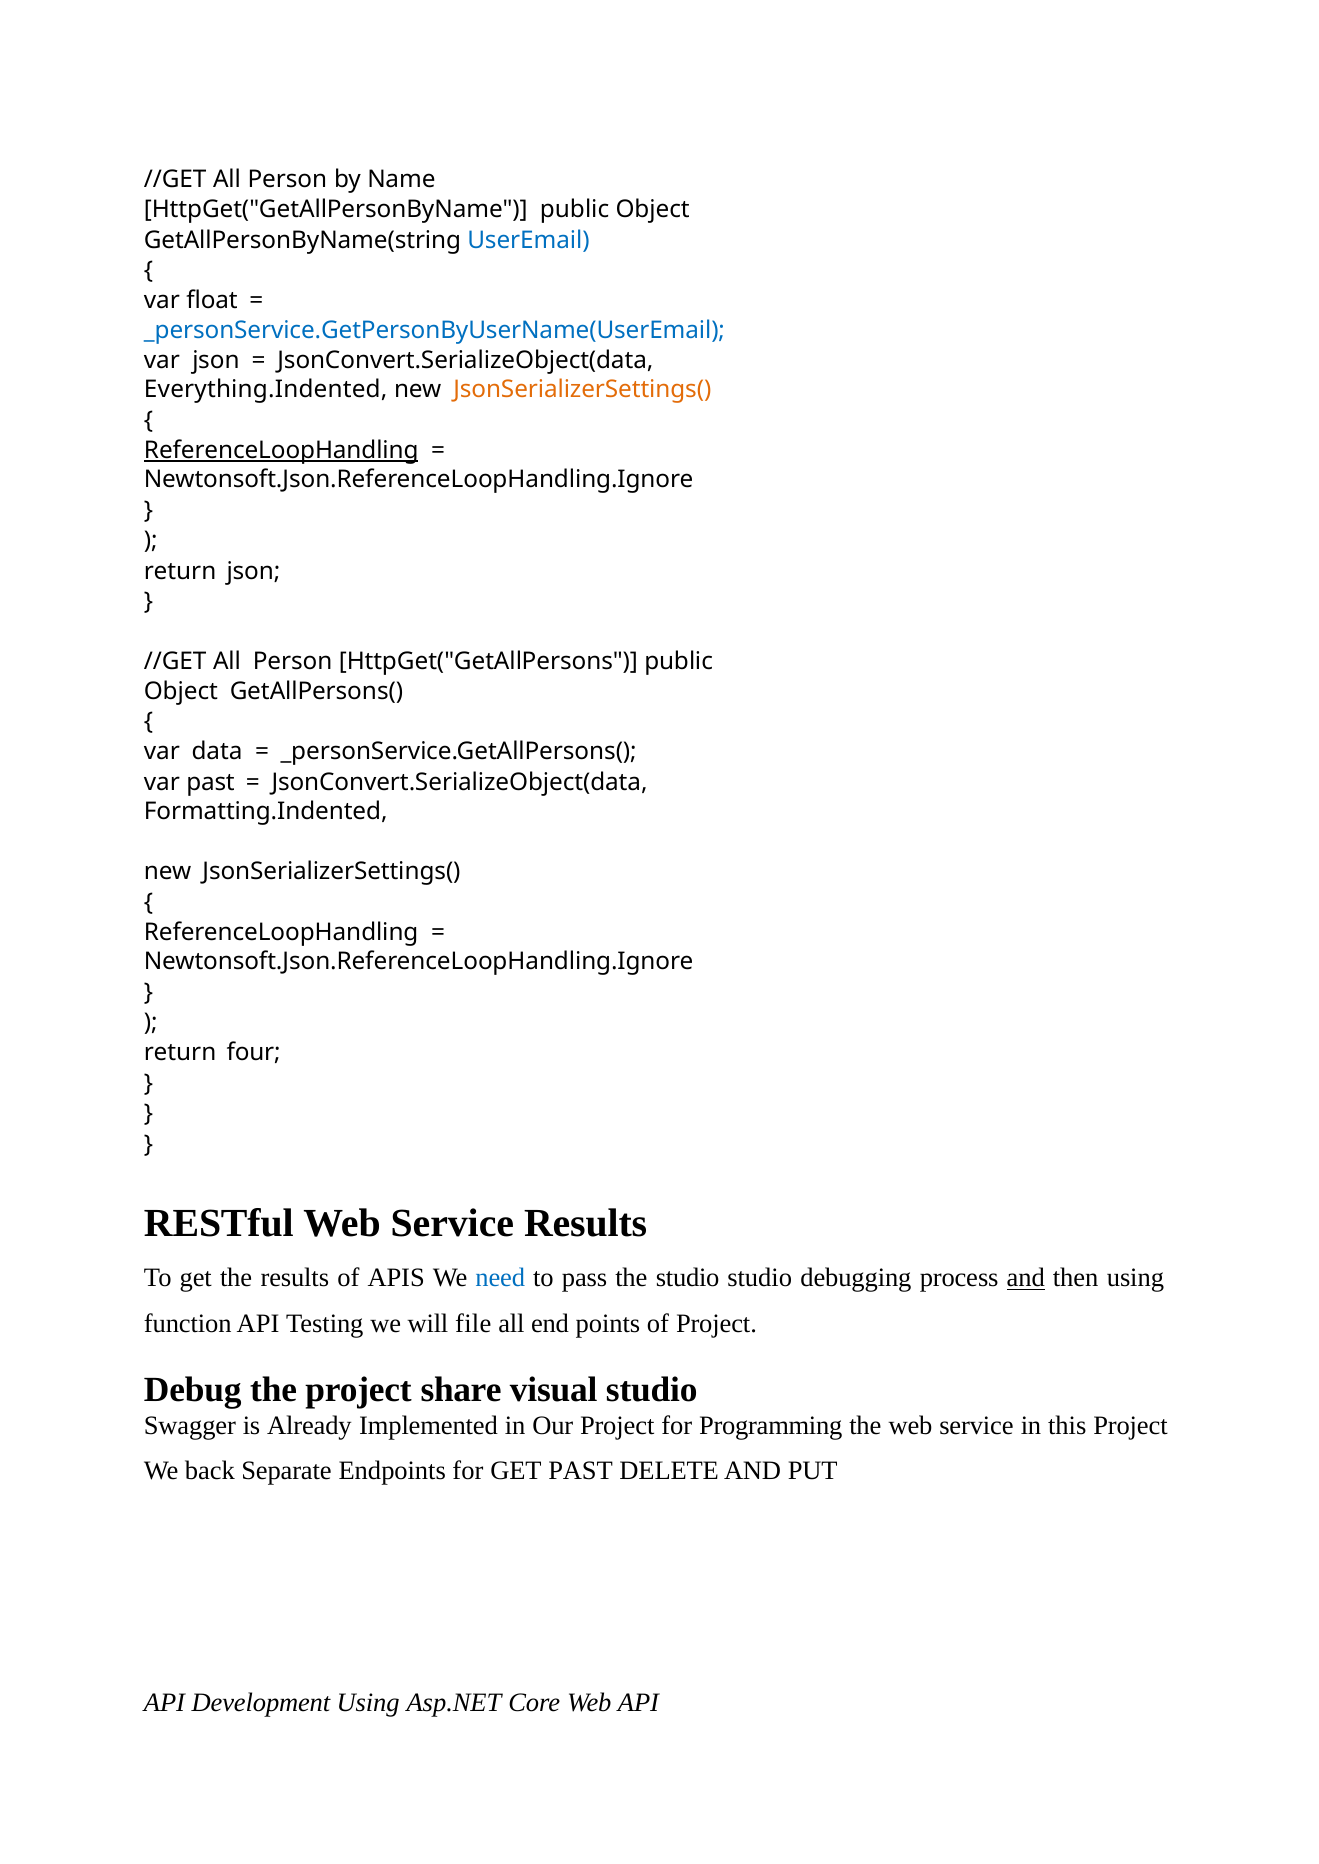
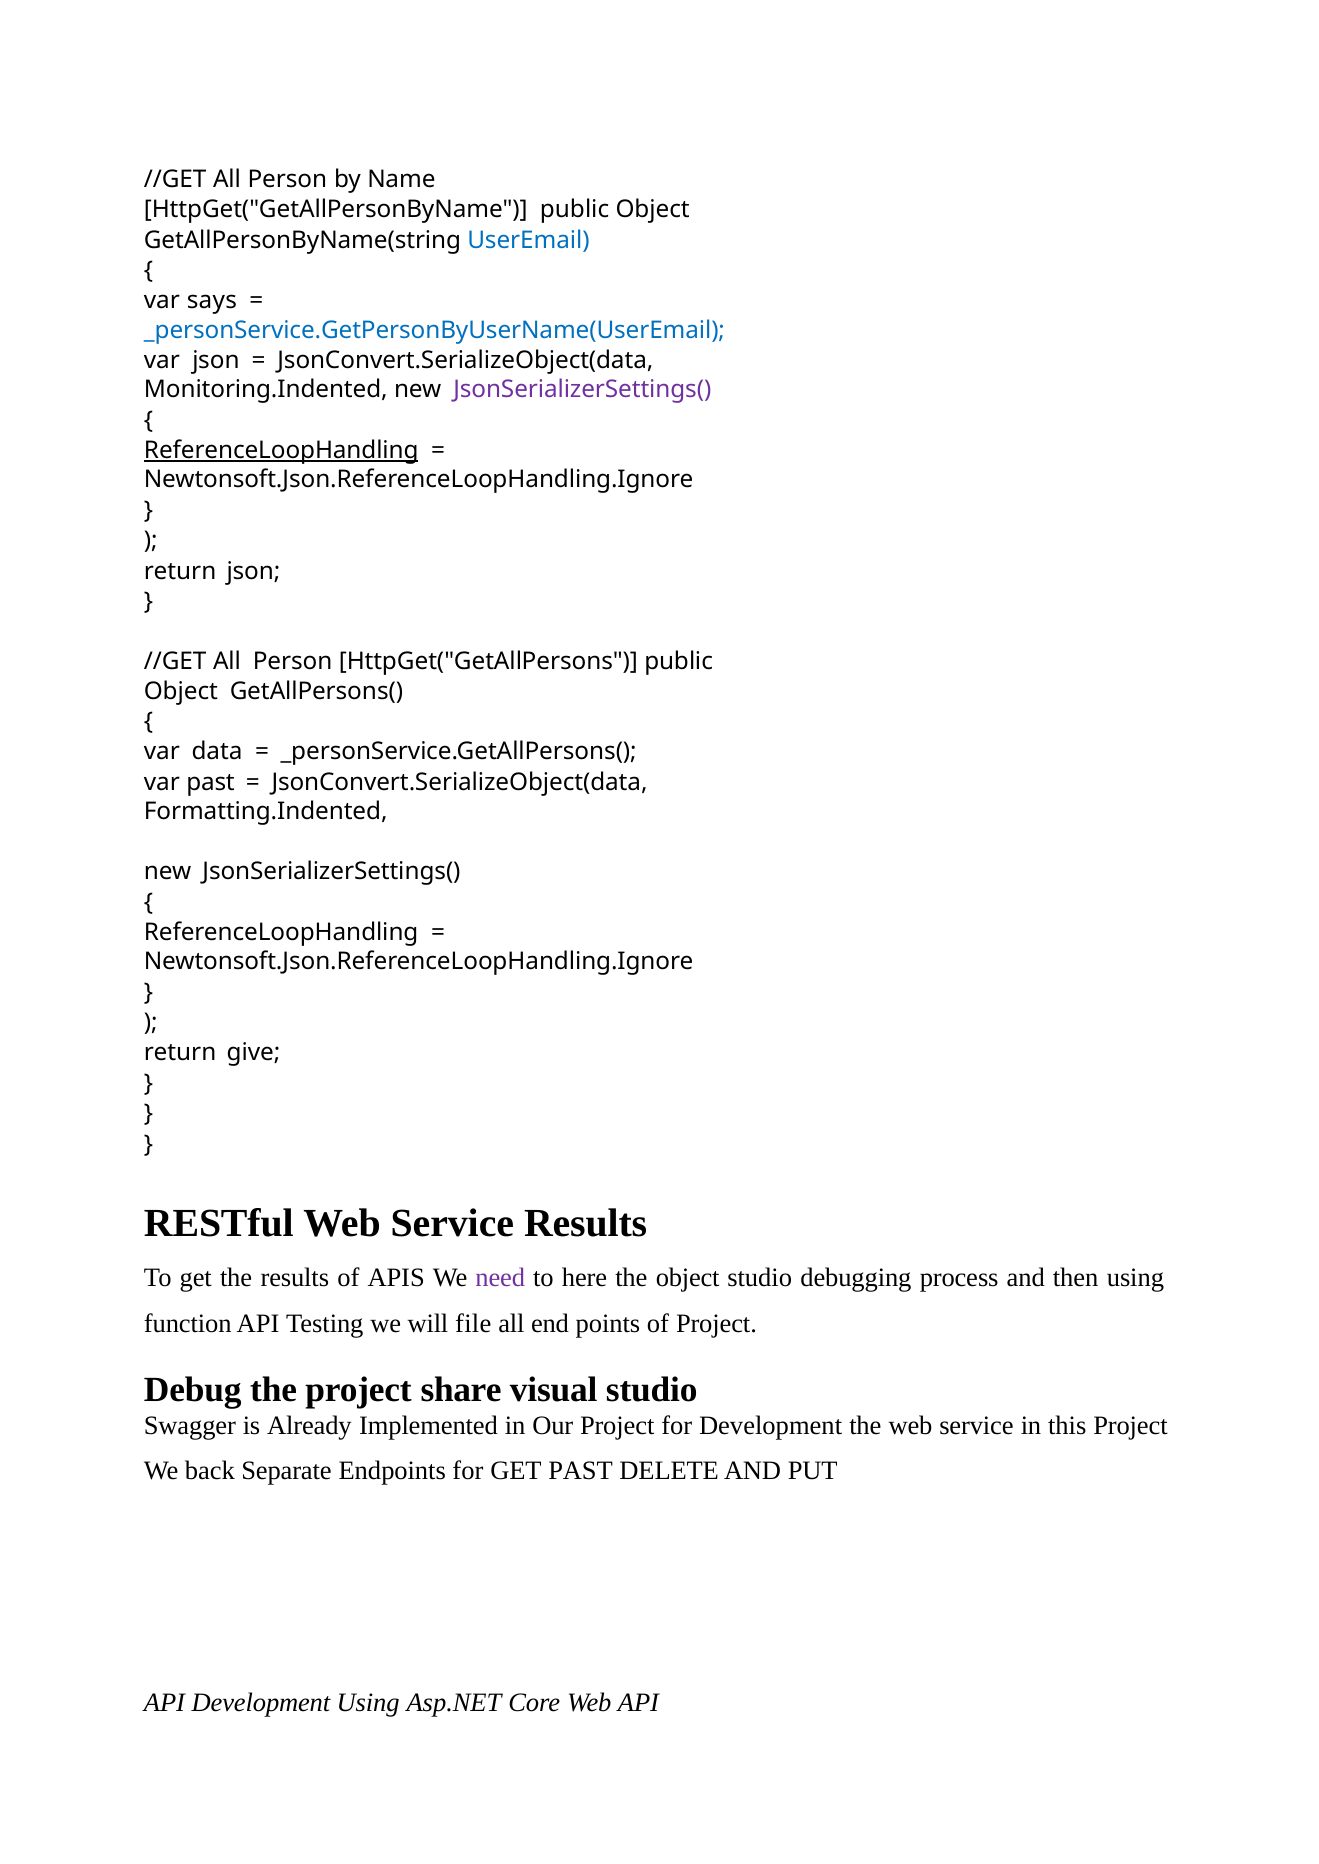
float: float -> says (212, 301)
Everything.Indented: Everything.Indented -> Monitoring.Indented (266, 390)
JsonSerializerSettings( colour: orange -> purple (582, 390)
four: four -> give (253, 1053)
need colour: blue -> purple (500, 1278)
pass: pass -> here (585, 1278)
the studio: studio -> object (688, 1278)
and underline: present -> none (1026, 1278)
for Programming: Programming -> Development (771, 1426)
